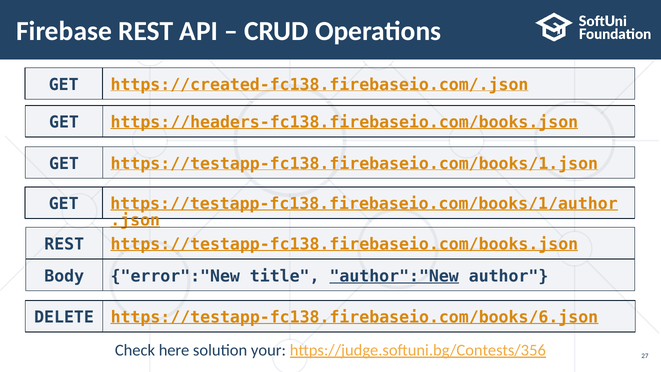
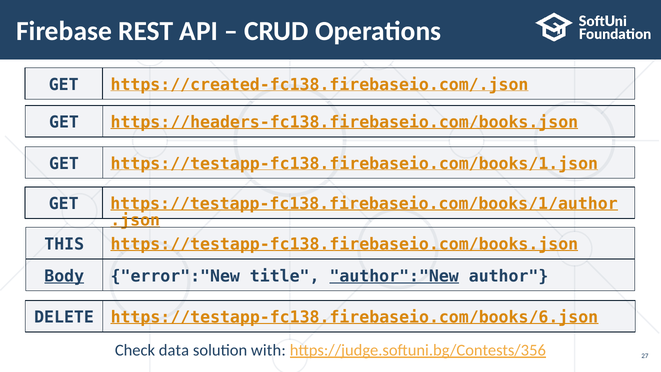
REST: REST -> THIS (64, 244)
Body underline: none -> present (64, 276)
here: here -> data (174, 350)
your: your -> with (268, 350)
